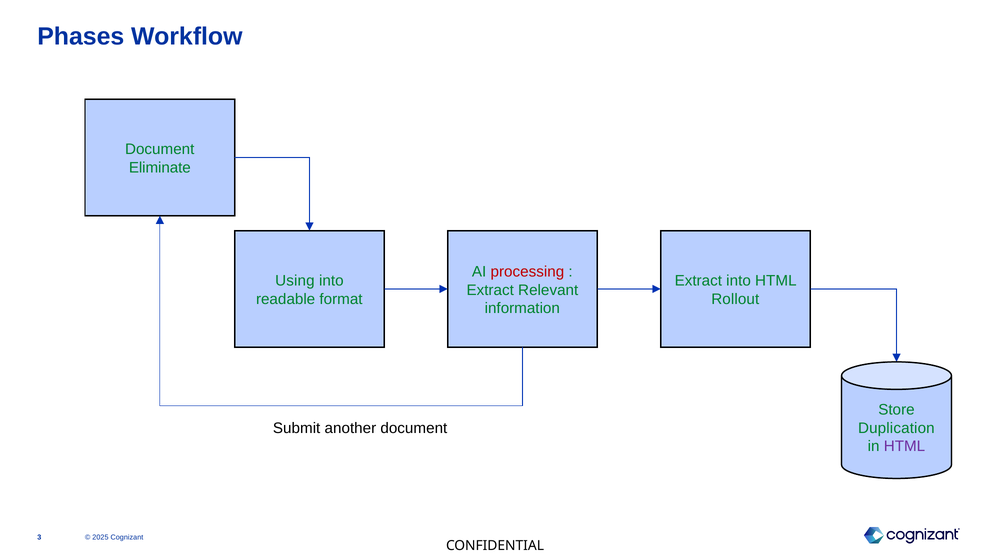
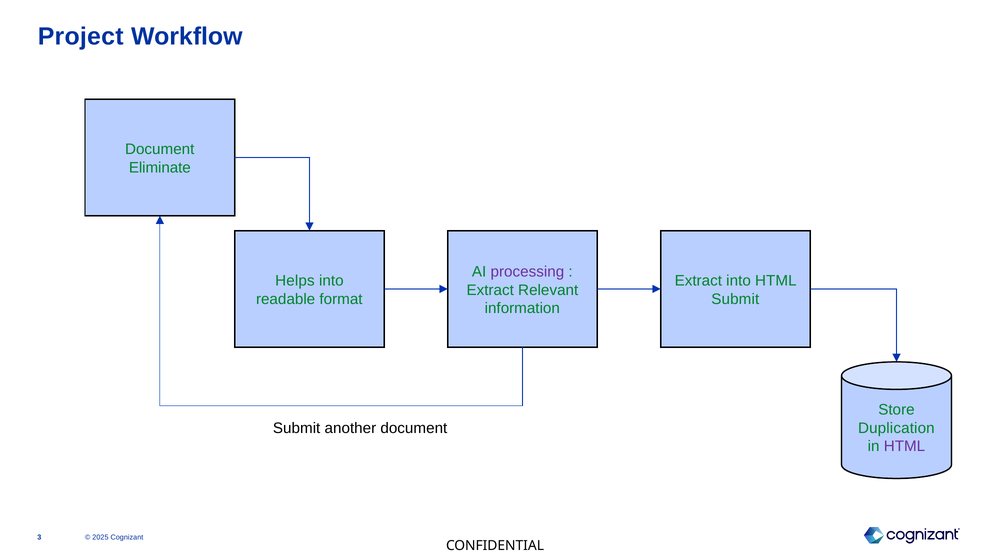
Phases: Phases -> Project (81, 37)
processing colour: red -> purple (527, 272)
Using: Using -> Helps (295, 281)
Rollout: Rollout -> Submit (735, 299)
